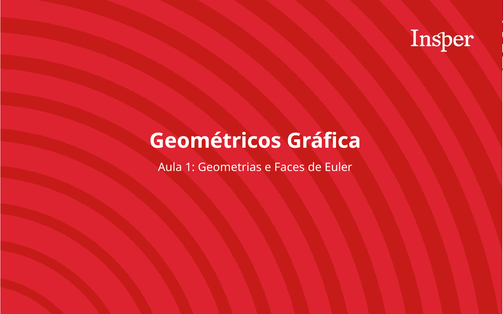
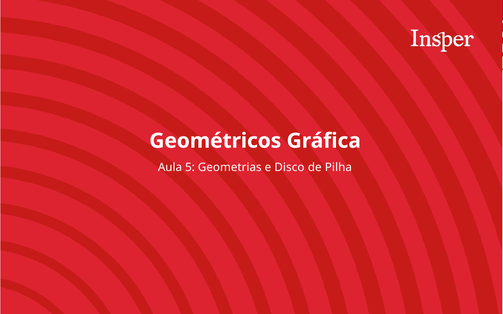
1: 1 -> 5 (190, 168)
Faces: Faces -> Disco (289, 168)
Euler: Euler -> Pilha (338, 168)
